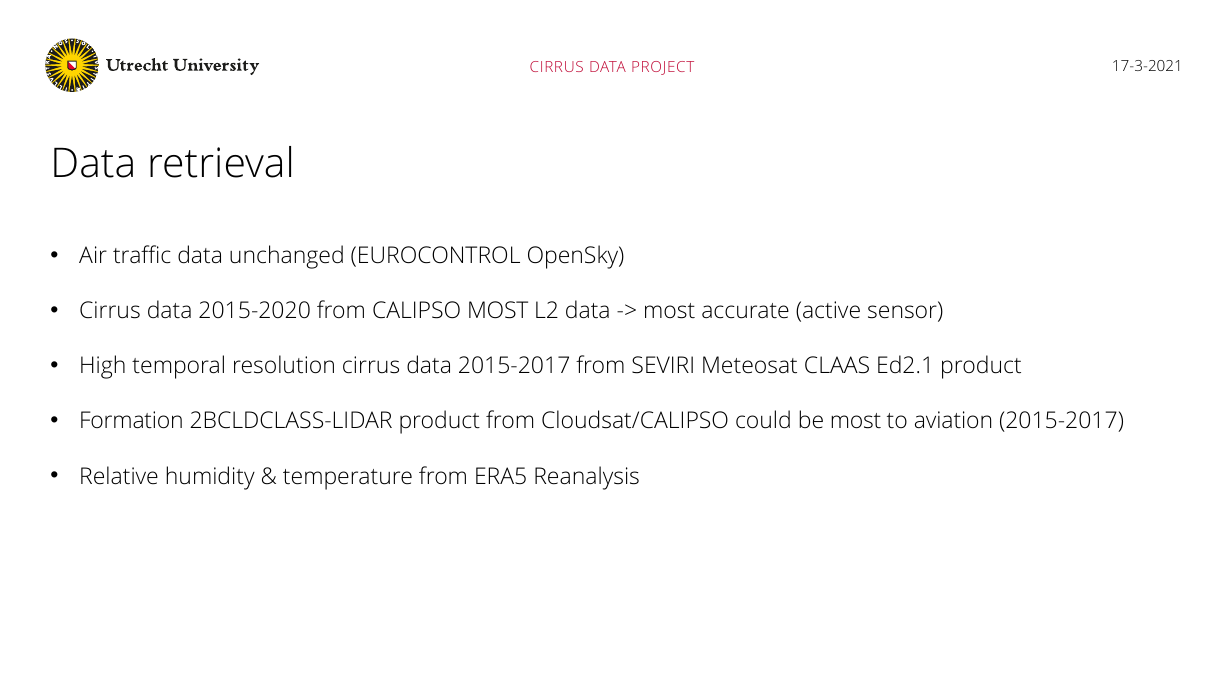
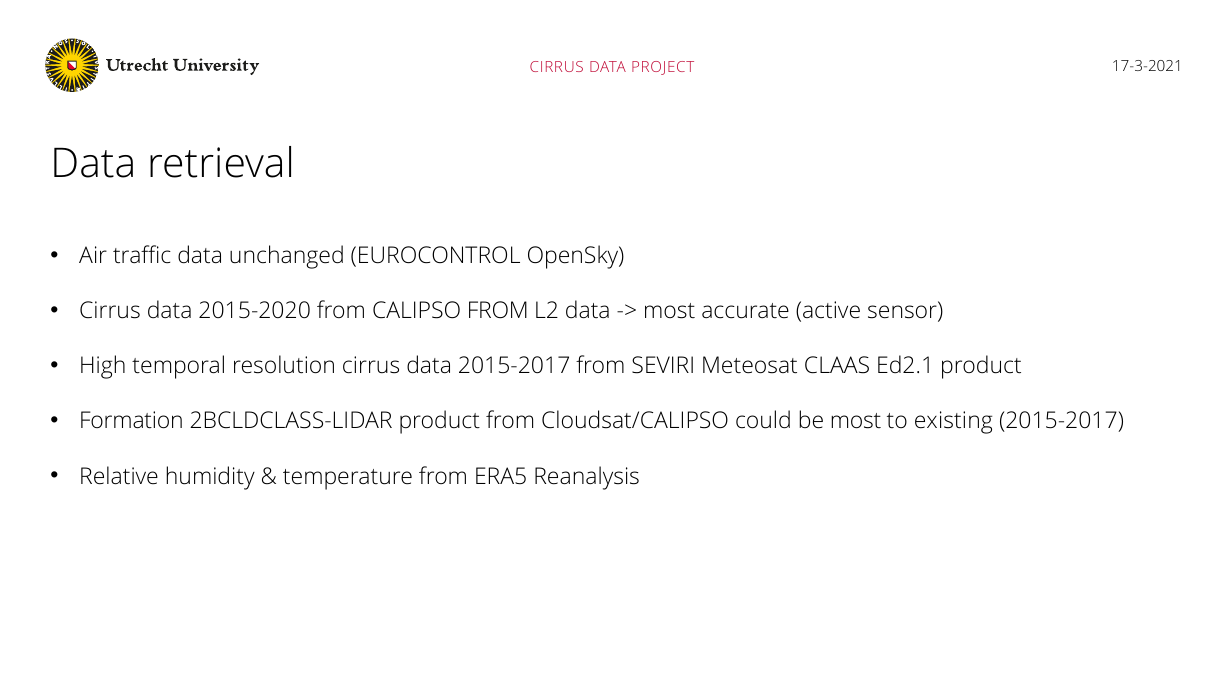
CALIPSO MOST: MOST -> FROM (498, 311)
aviation: aviation -> existing (953, 422)
